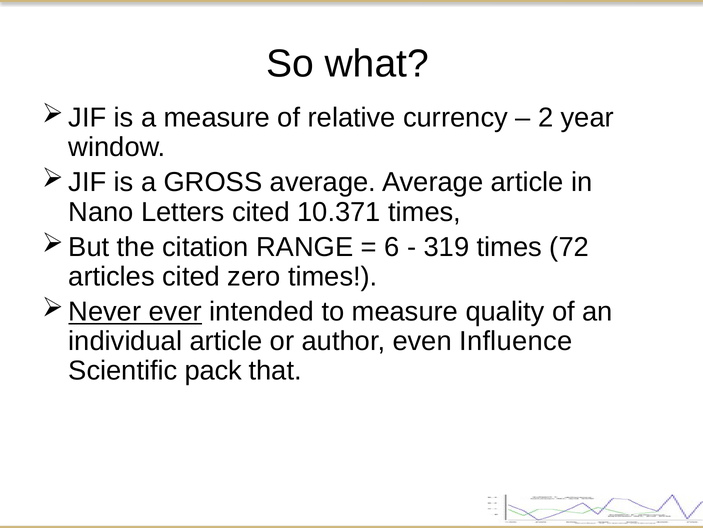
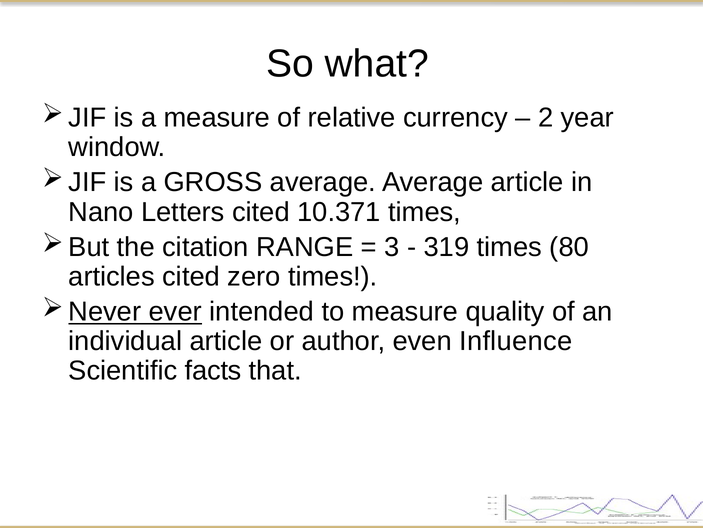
6: 6 -> 3 (392, 247)
72: 72 -> 80 (569, 247)
pack: pack -> facts (213, 370)
